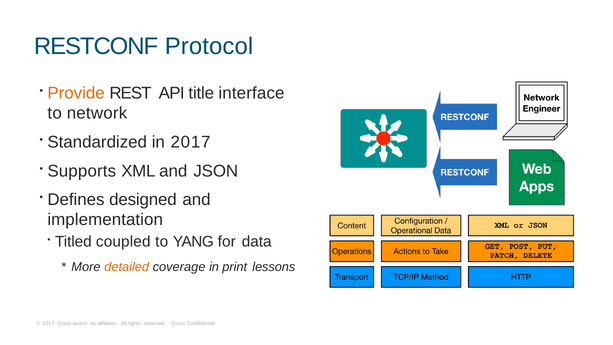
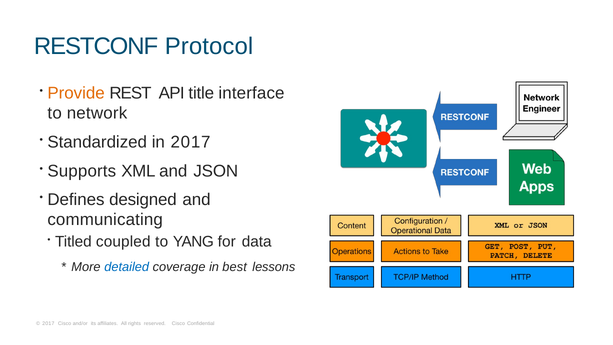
implementation: implementation -> communicating (105, 219)
detailed colour: orange -> blue (127, 267)
print: print -> best (235, 267)
